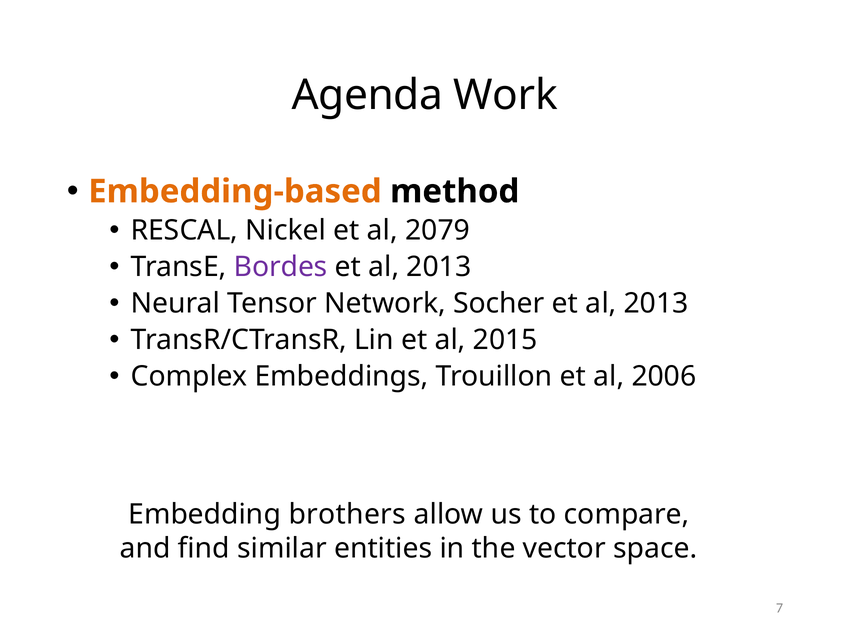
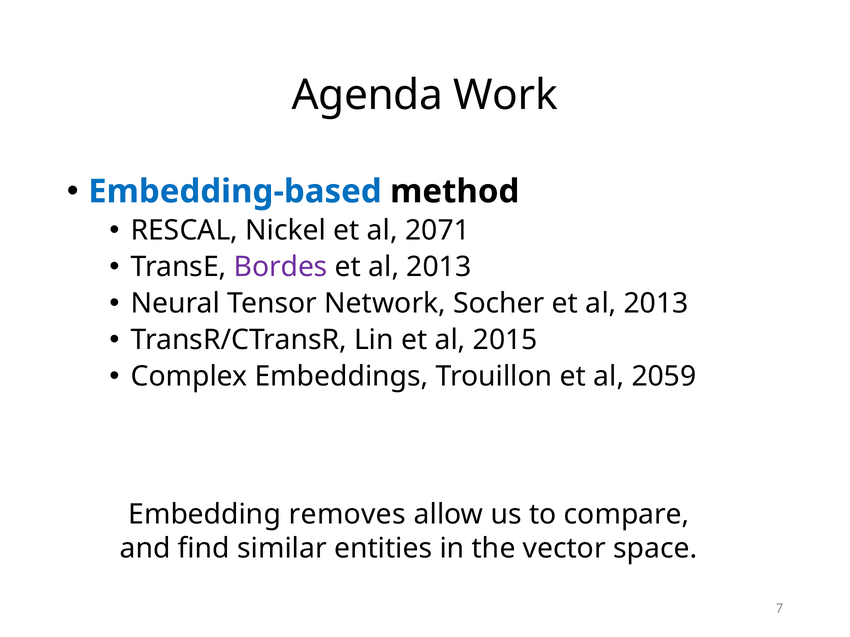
Embedding-based colour: orange -> blue (235, 192)
2079: 2079 -> 2071 (438, 231)
2006: 2006 -> 2059 (664, 377)
brothers: brothers -> removes (347, 515)
